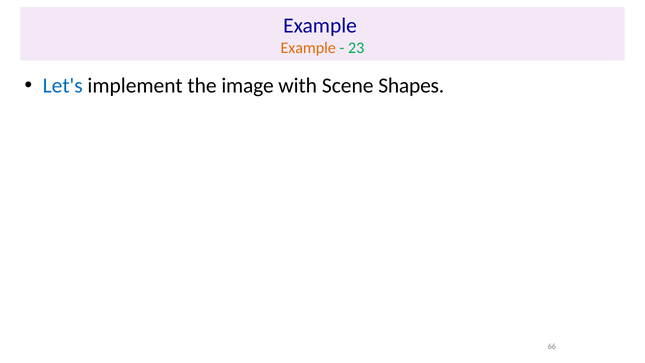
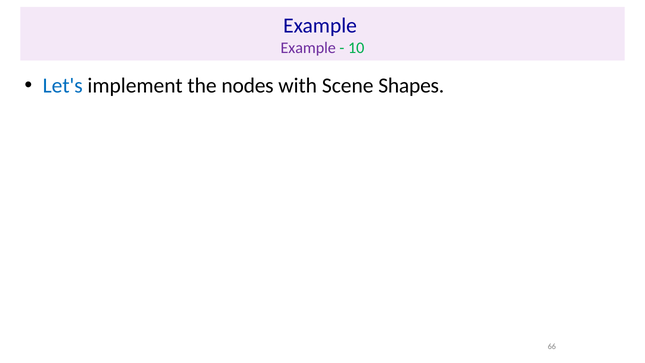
Example colour: orange -> purple (308, 48)
23: 23 -> 10 (356, 48)
image: image -> nodes (248, 86)
